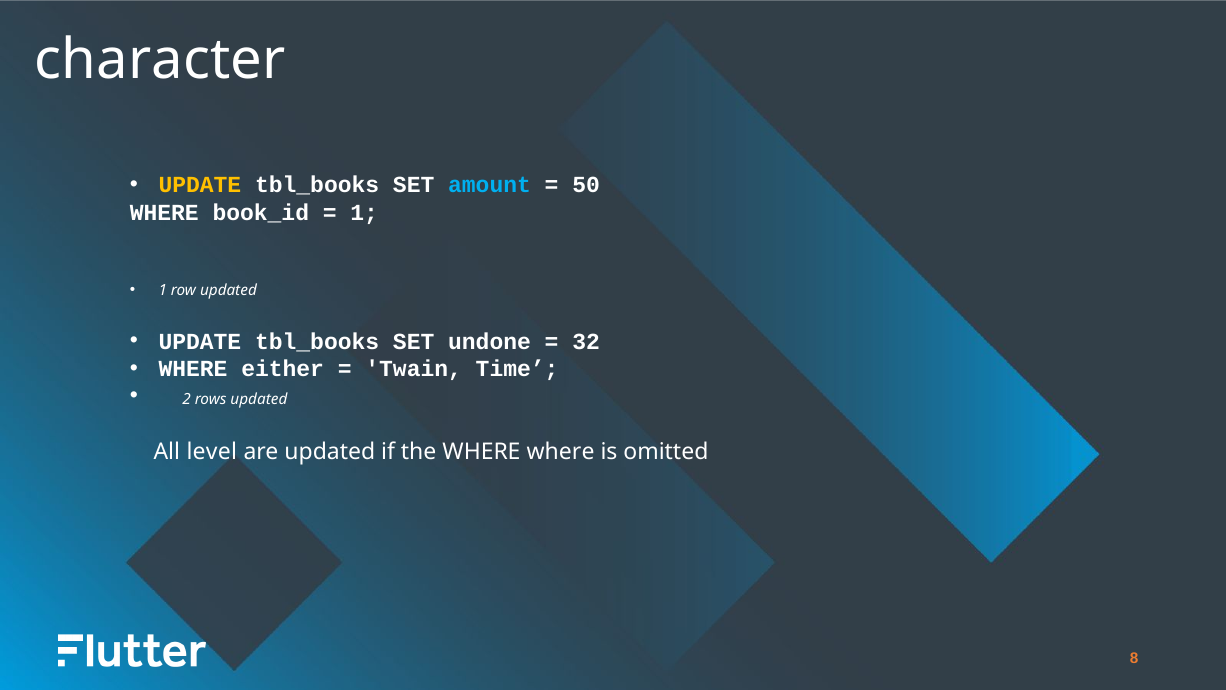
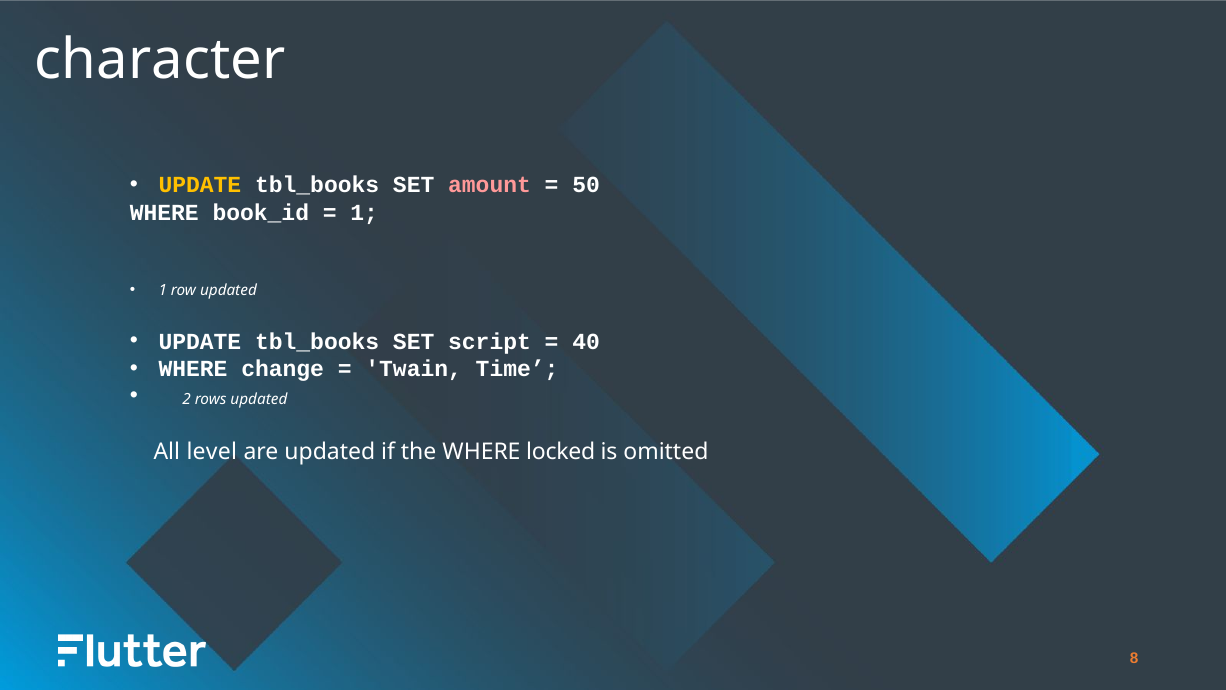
amount colour: light blue -> pink (490, 185)
undone: undone -> script (490, 341)
32: 32 -> 40 (586, 341)
either: either -> change (283, 369)
WHERE where: where -> locked (561, 452)
